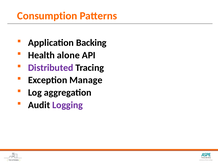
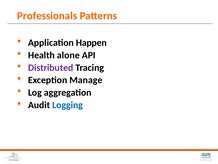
Consumption: Consumption -> Professionals (47, 16)
Backing: Backing -> Happen (91, 43)
Logging colour: purple -> blue (68, 105)
